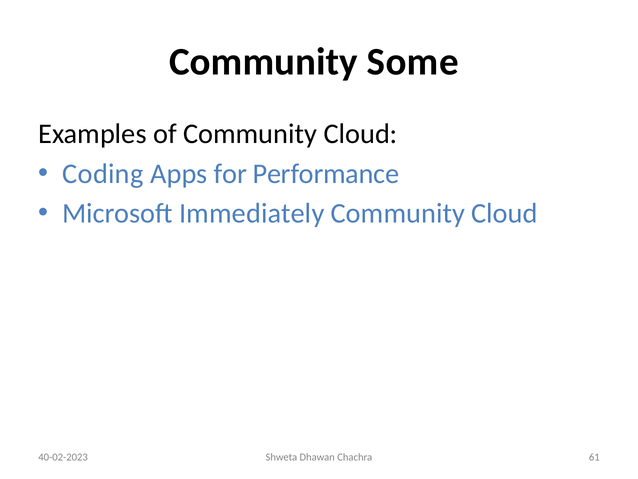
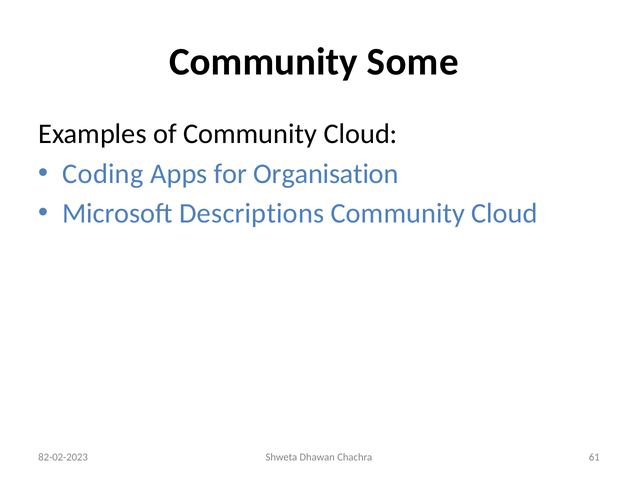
Performance: Performance -> Organisation (326, 174)
Immediately: Immediately -> Descriptions (252, 213)
40-02-2023: 40-02-2023 -> 82-02-2023 (63, 457)
